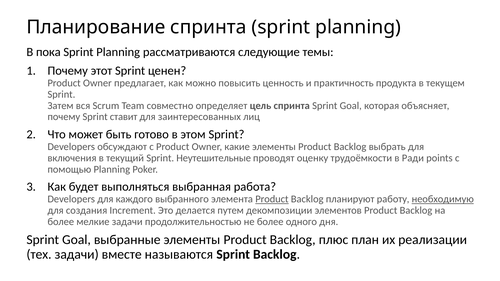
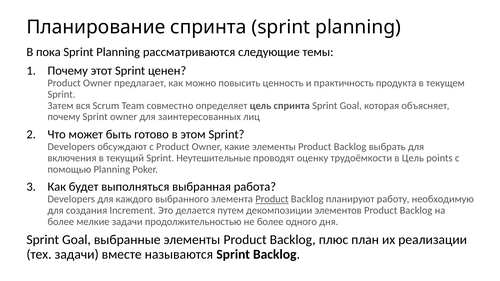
Sprint ставит: ставит -> owner (124, 117)
в Ради: Ради -> Цель (413, 158)
необходимую underline: present -> none (443, 199)
